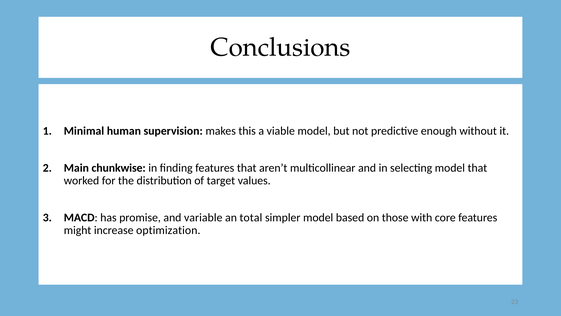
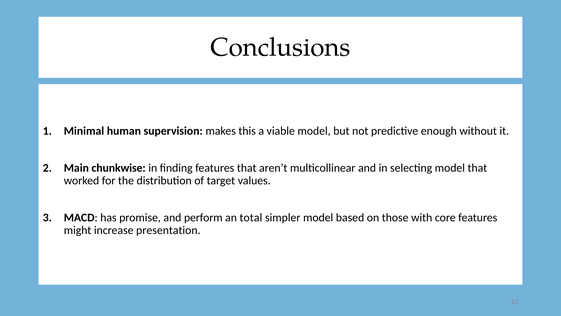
variable: variable -> perform (203, 217)
optimization: optimization -> presentation (168, 230)
